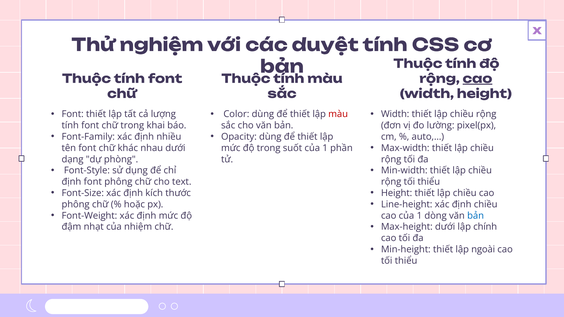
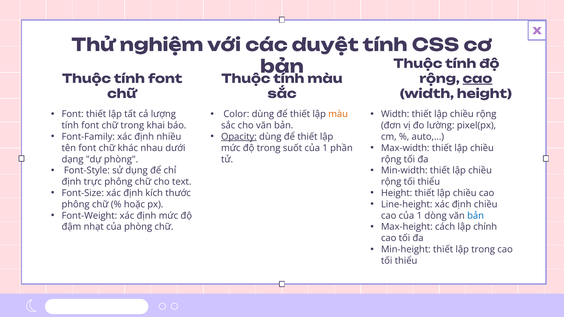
màu colour: red -> orange (338, 114)
Opacity underline: none -> present (239, 137)
định font: font -> trực (93, 182)
Max-height dưới: dưới -> cách (445, 227)
của nhiệm: nhiệm -> phòng (138, 227)
lập ngoài: ngoài -> trong (483, 250)
